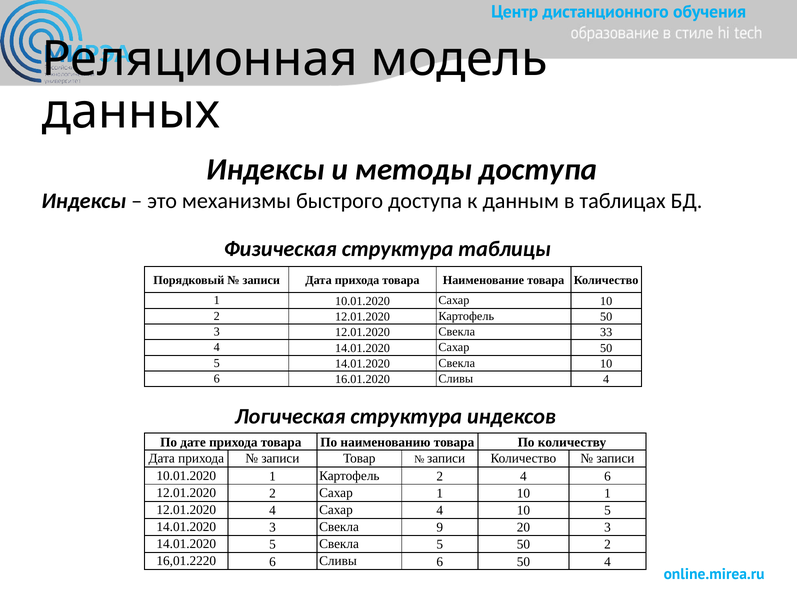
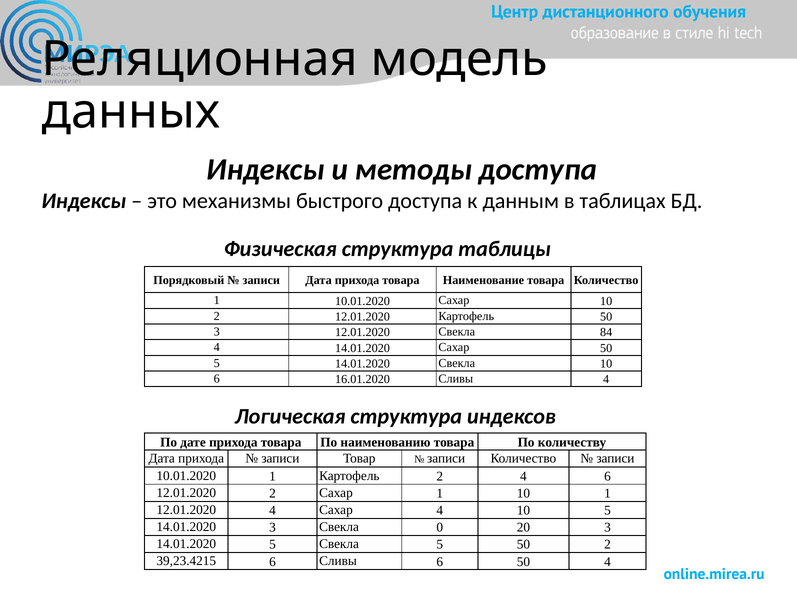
33: 33 -> 84 (606, 332)
9: 9 -> 0 (440, 527)
16,01.2220: 16,01.2220 -> 39,23.4215 (186, 561)
